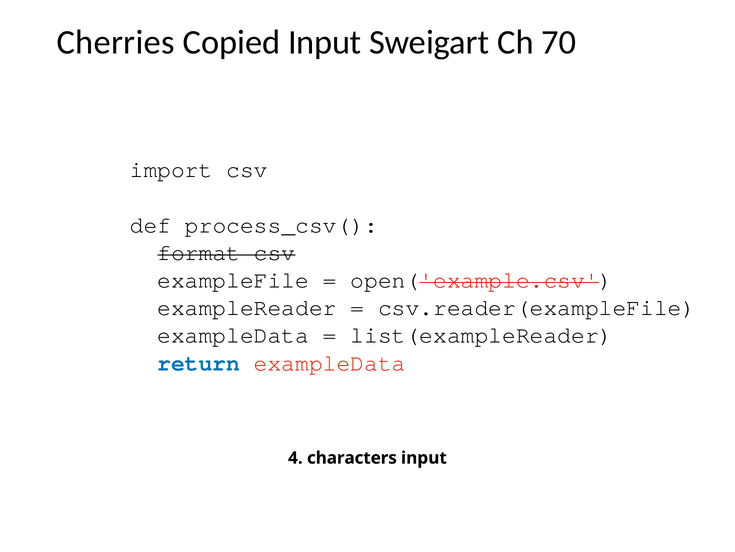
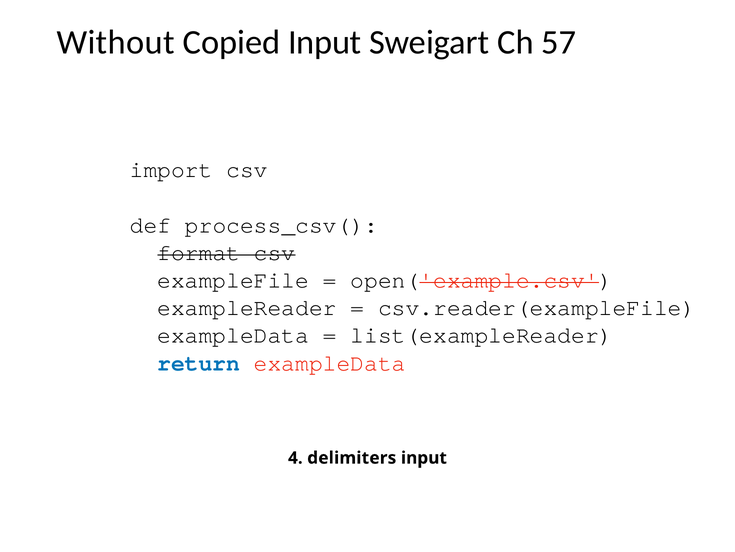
Cherries: Cherries -> Without (116, 42)
70: 70 -> 57 (559, 42)
characters: characters -> delimiters (352, 457)
